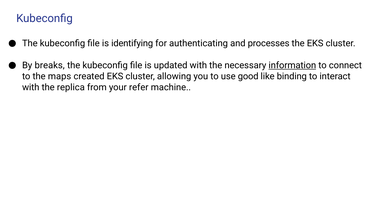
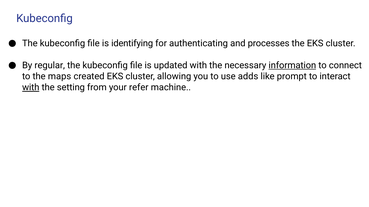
breaks: breaks -> regular (50, 66)
good: good -> adds (248, 77)
binding: binding -> prompt (292, 77)
with underline: none -> present (31, 88)
replica: replica -> setting (71, 88)
